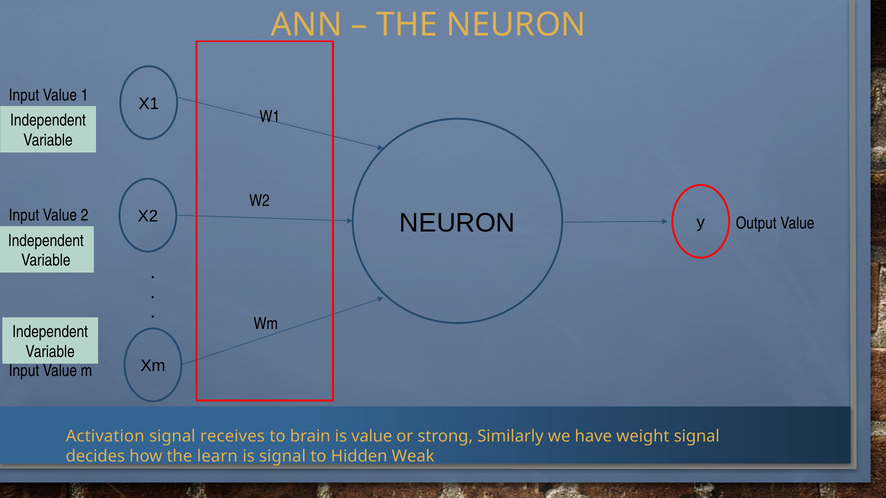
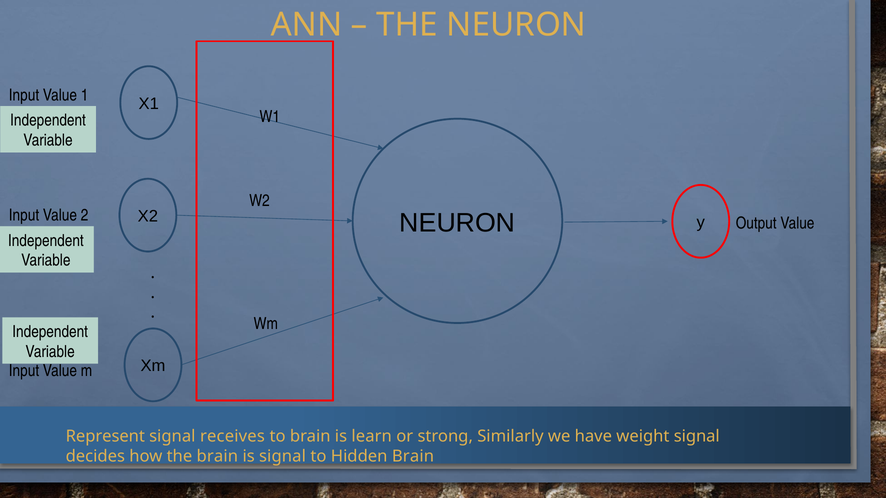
Activation: Activation -> Represent (105, 437)
is value: value -> learn (372, 437)
the learn: learn -> brain (217, 457)
Hidden Weak: Weak -> Brain (413, 457)
